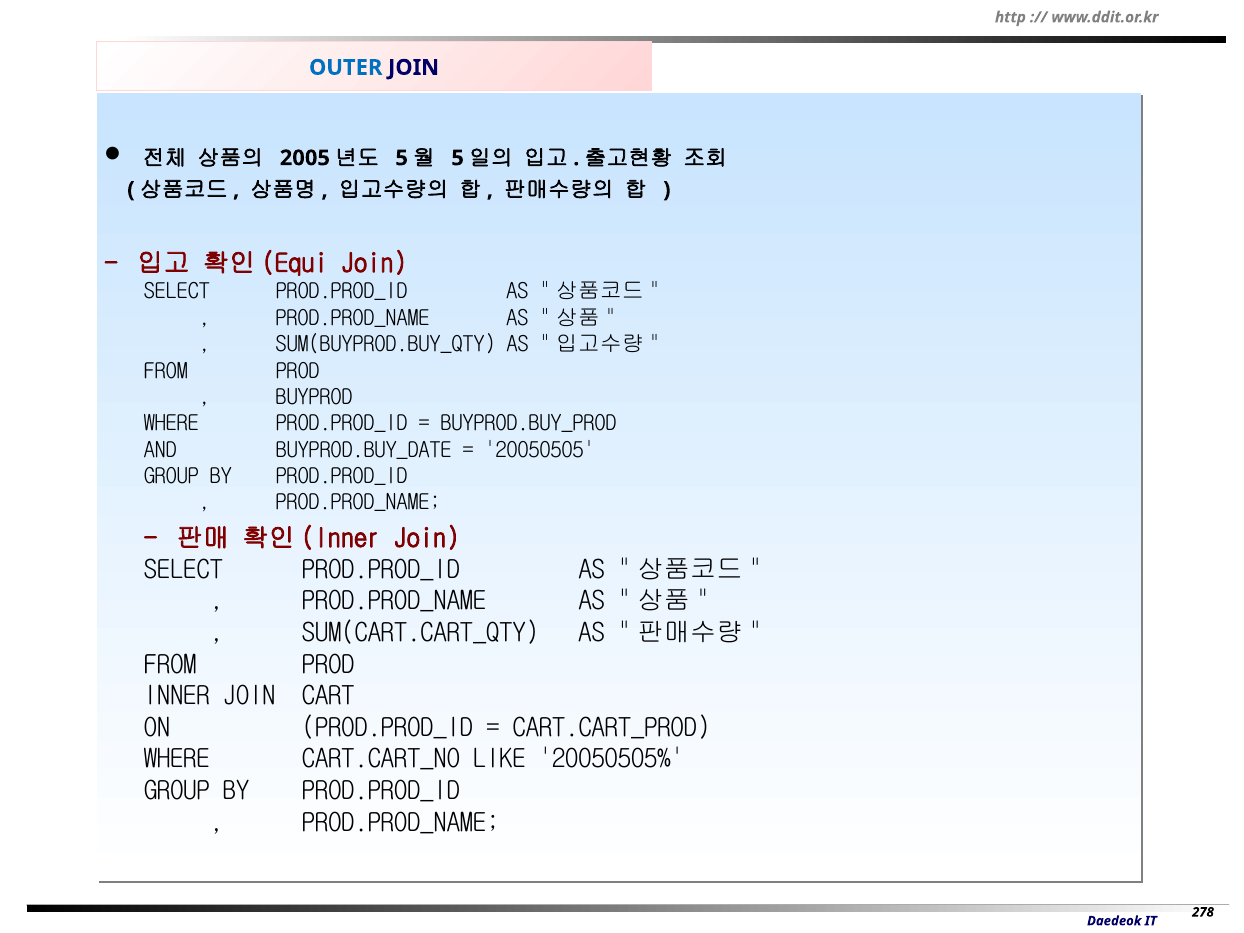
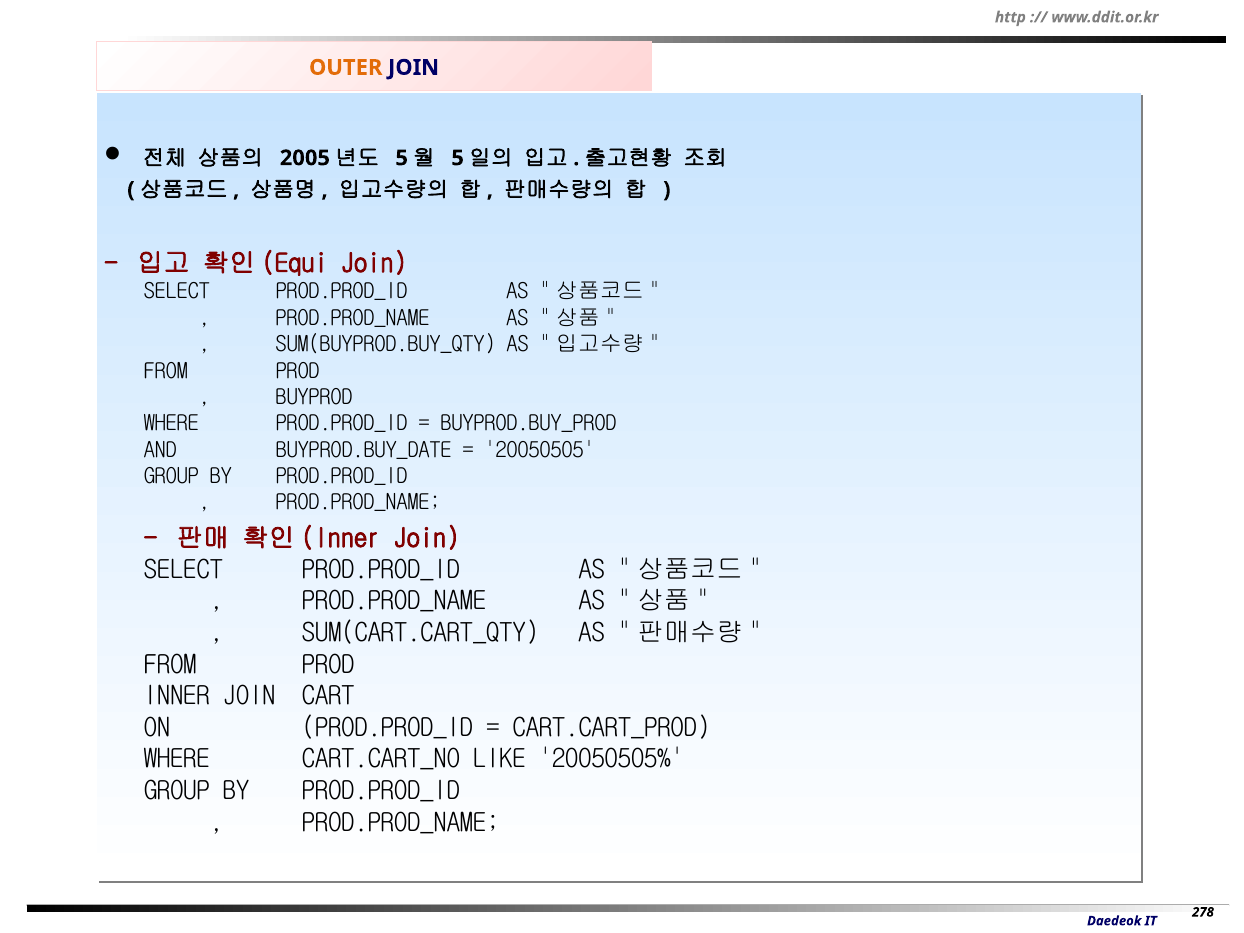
OUTER colour: blue -> orange (346, 68)
